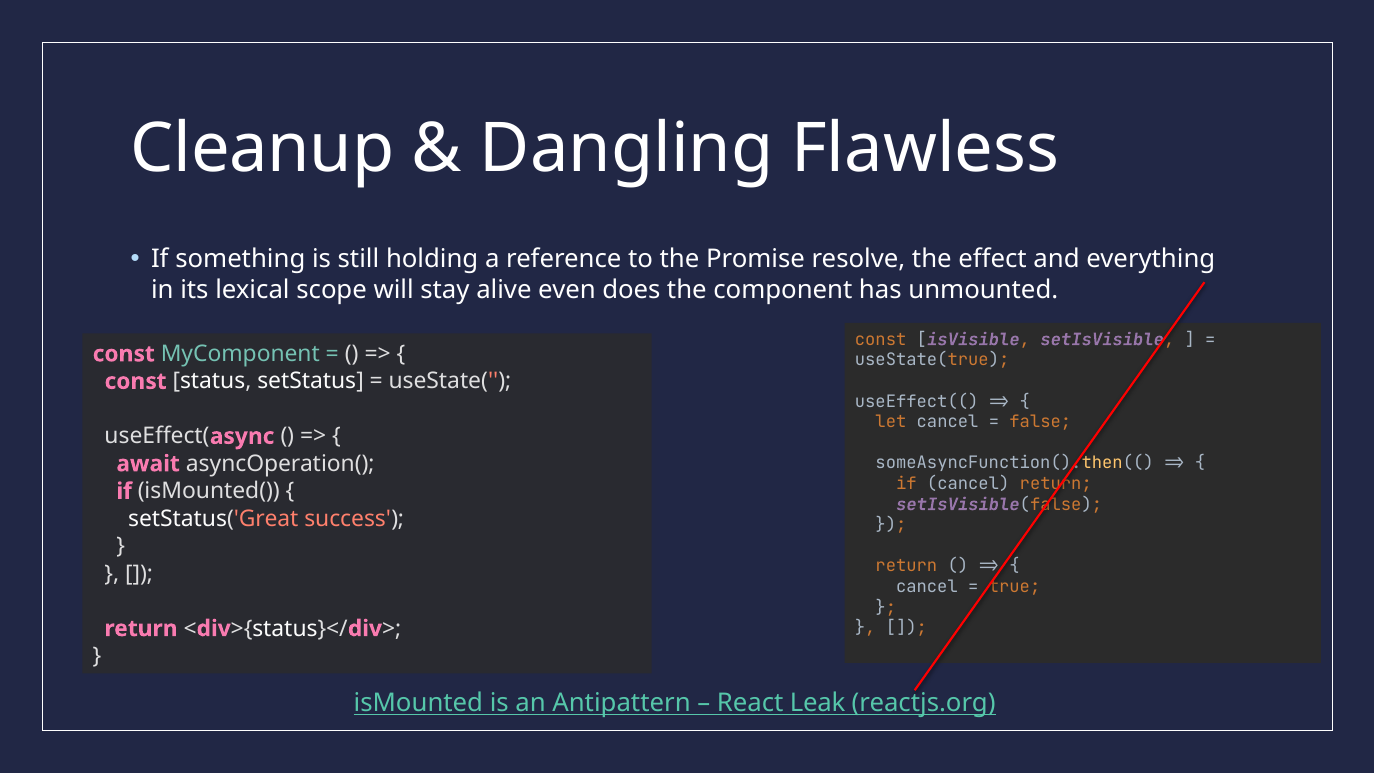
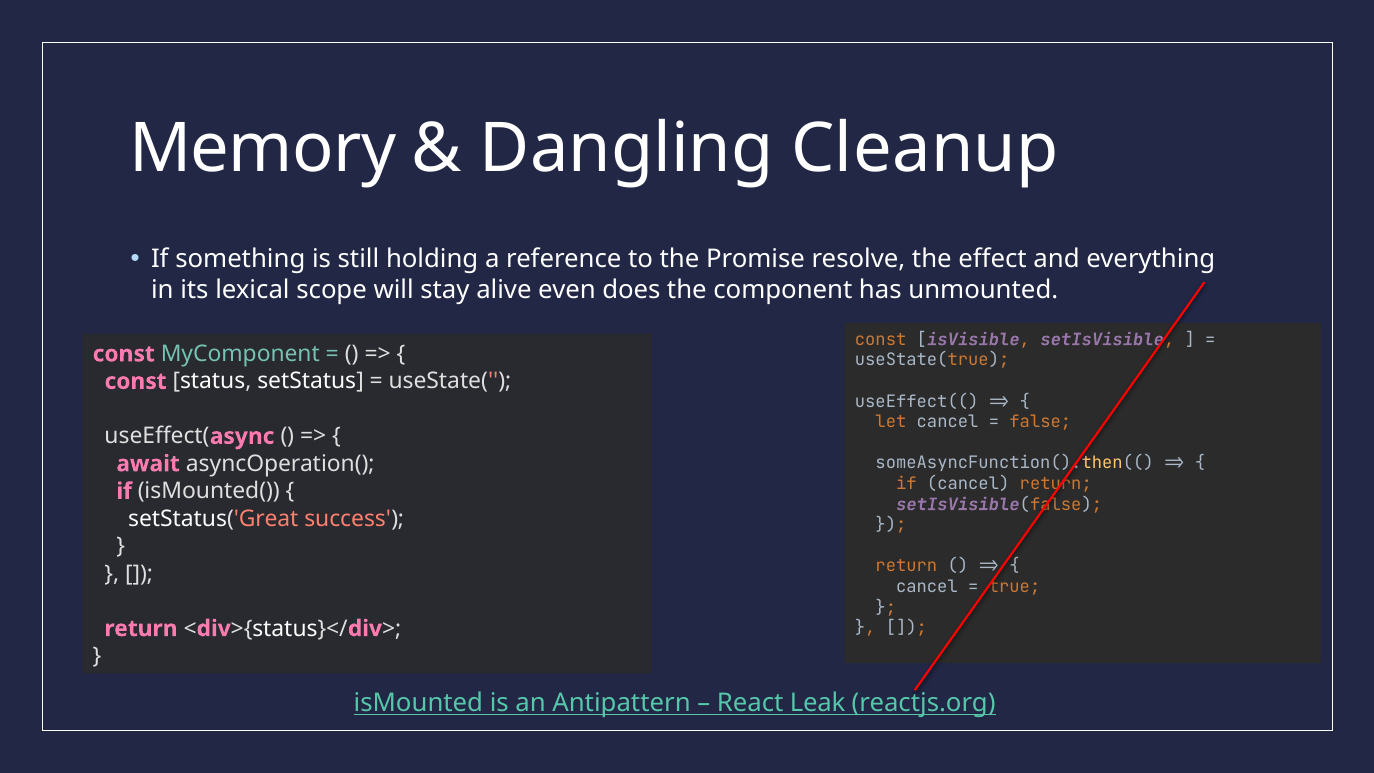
Cleanup: Cleanup -> Memory (263, 149)
Flawless: Flawless -> Cleanup (925, 149)
